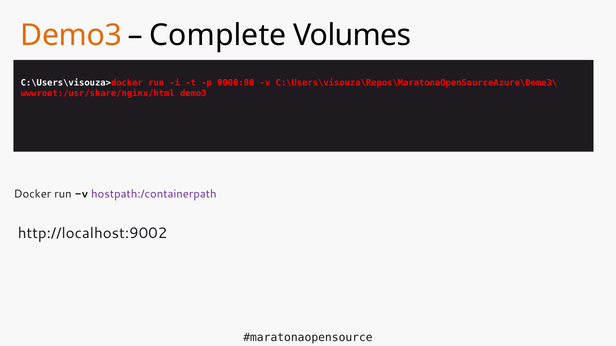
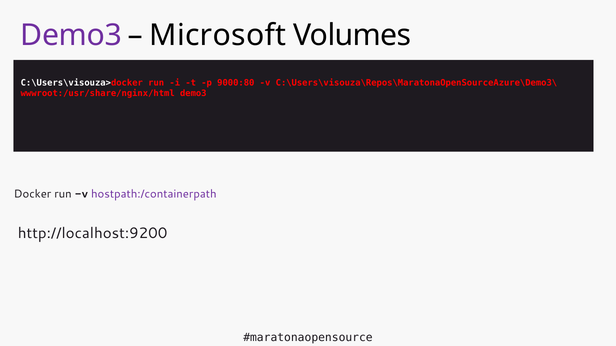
Demo3 colour: orange -> purple (71, 35)
Complete: Complete -> Microsoft (218, 35)
http://localhost:9002: http://localhost:9002 -> http://localhost:9200 (93, 234)
